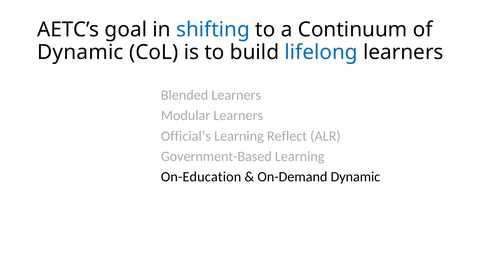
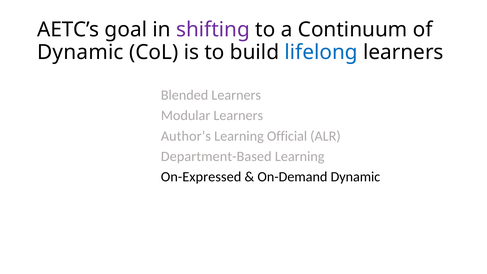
shifting colour: blue -> purple (213, 30)
Official’s: Official’s -> Author’s (186, 136)
Reflect: Reflect -> Official (287, 136)
Government-Based: Government-Based -> Department-Based (216, 156)
On-Education: On-Education -> On-Expressed (201, 177)
